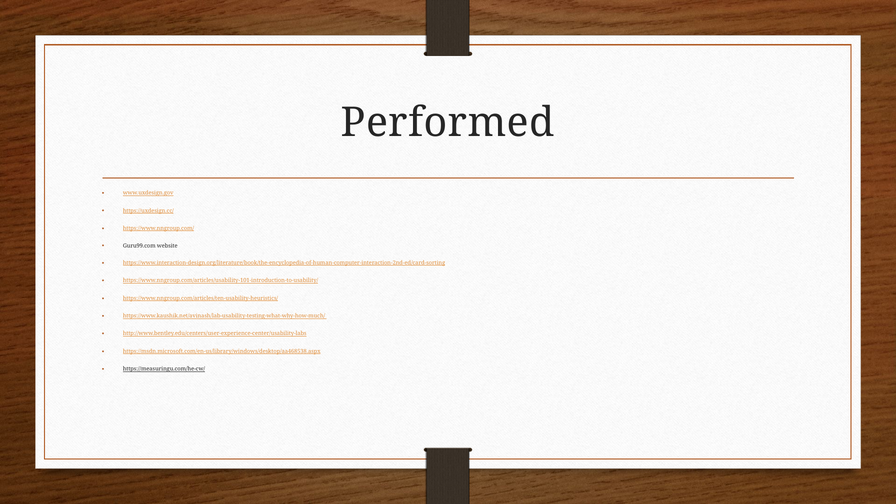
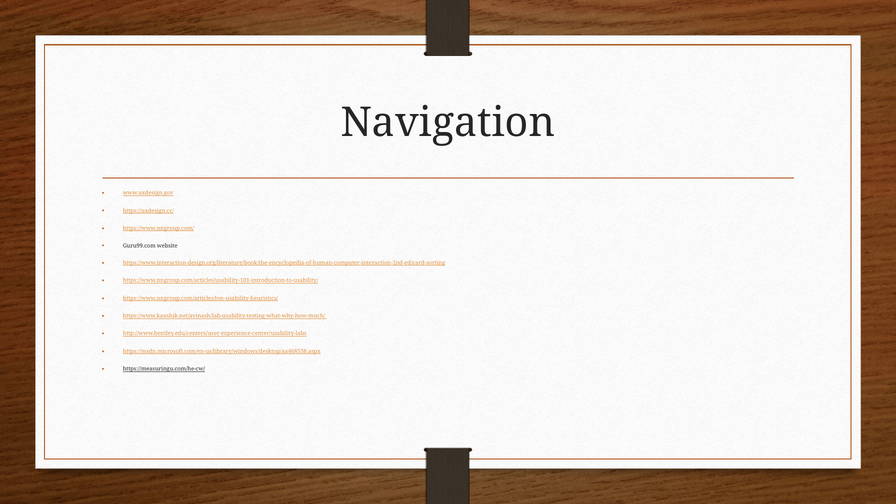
Performed: Performed -> Navigation (448, 123)
